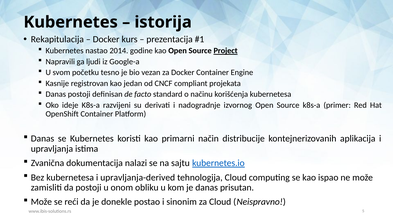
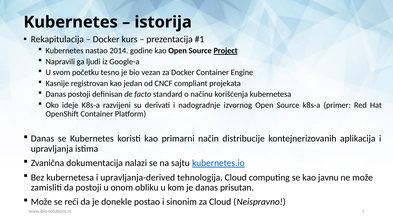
ispao: ispao -> javnu (328, 177)
